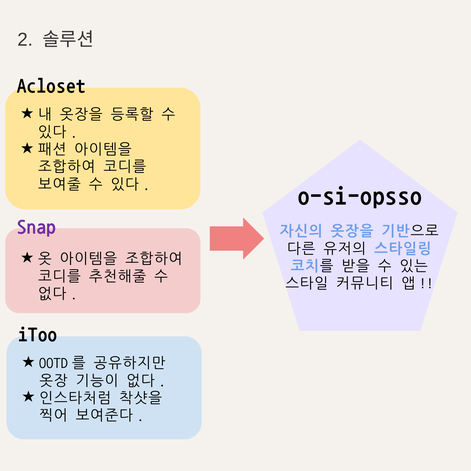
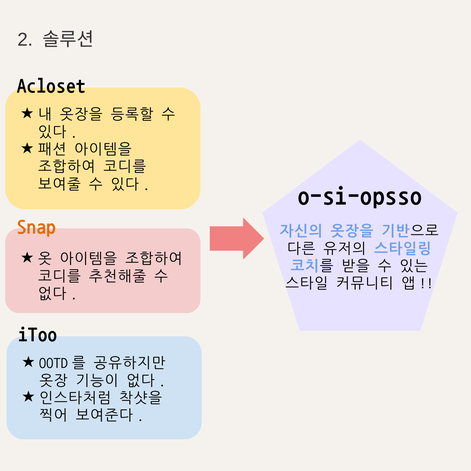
Snap colour: purple -> orange (36, 226)
